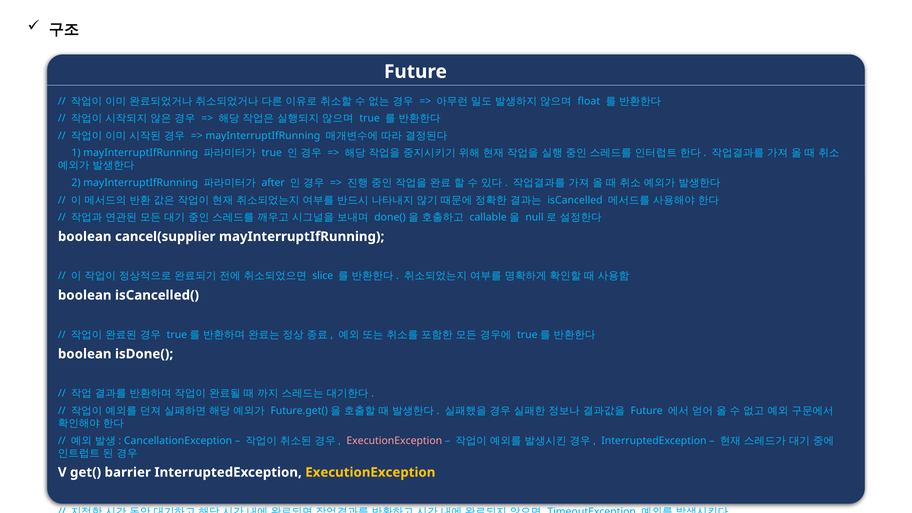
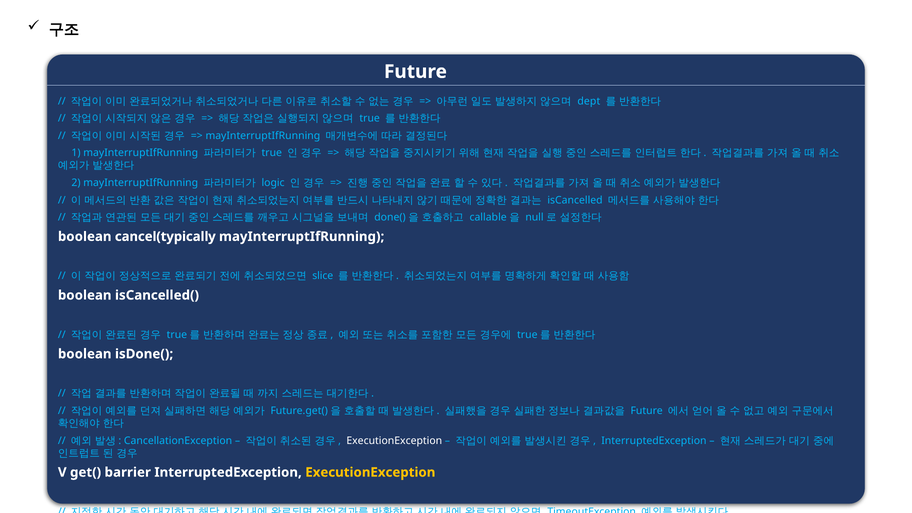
float: float -> dept (589, 101)
after: after -> logic (273, 183)
cancel(supplier: cancel(supplier -> cancel(typically (165, 237)
ExecutionException colour: pink -> white (394, 441)
